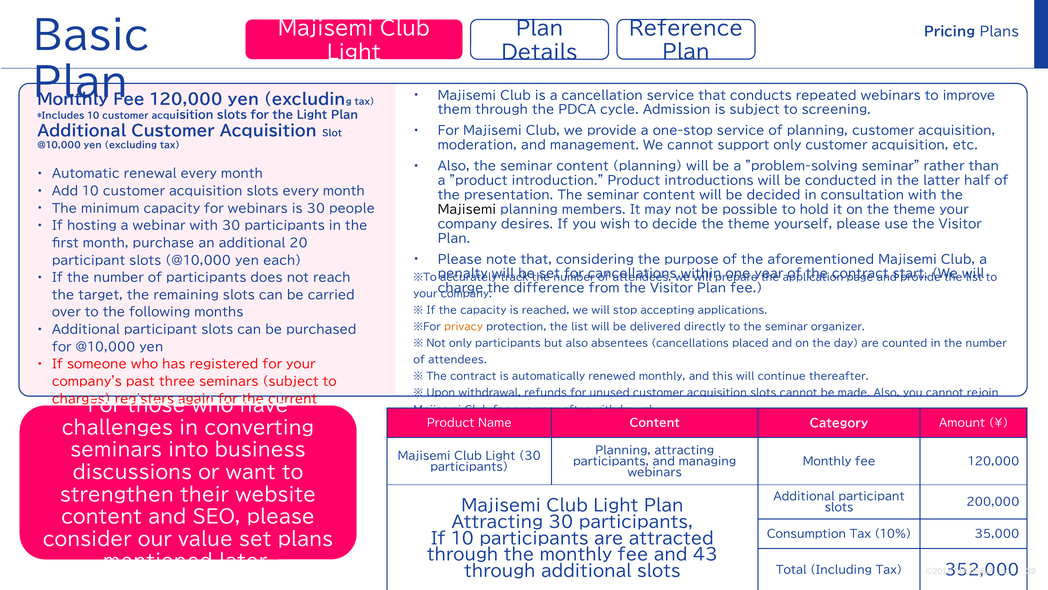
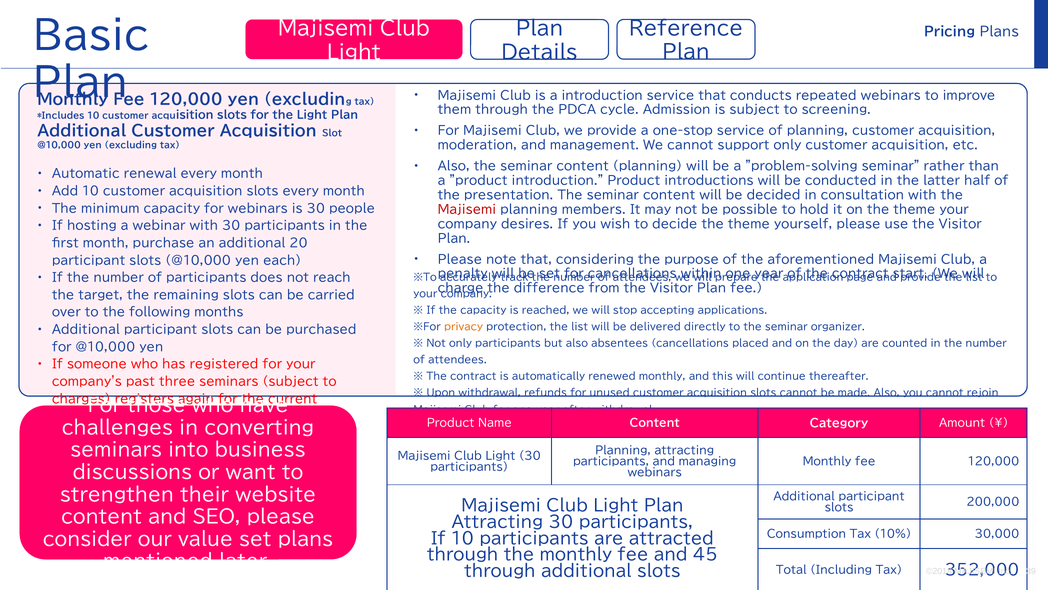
a cancellation: cancellation -> introduction (602, 95)
Majisemi colour: black -> red (467, 210)
35,000: 35,000 -> 30,000 (997, 534)
43: 43 -> 45 (705, 555)
